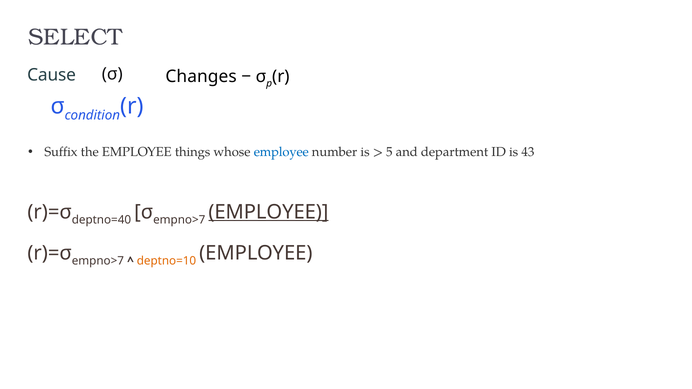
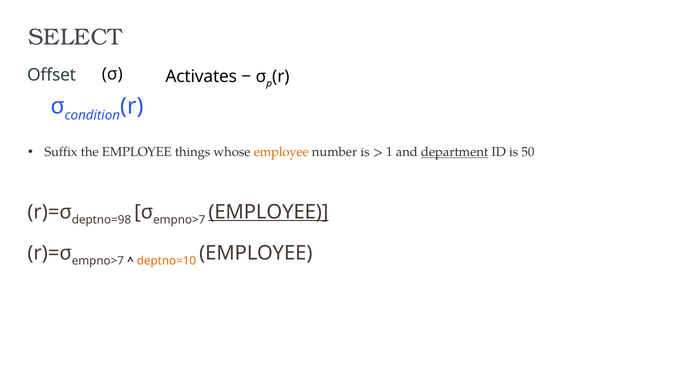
Cause: Cause -> Offset (52, 75)
Changes: Changes -> Activates (201, 77)
employee colour: blue -> orange (281, 152)
5: 5 -> 1 (389, 152)
department underline: none -> present (455, 152)
43: 43 -> 50 (528, 152)
deptno=40: deptno=40 -> deptno=98 (101, 220)
